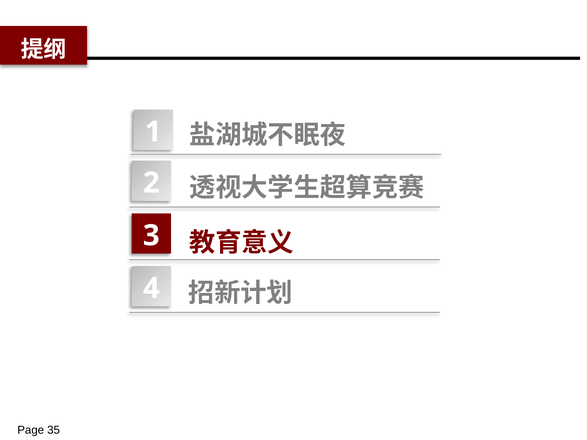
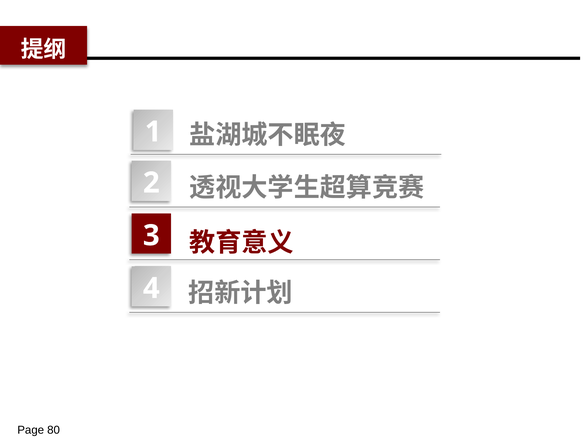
35: 35 -> 80 (54, 430)
